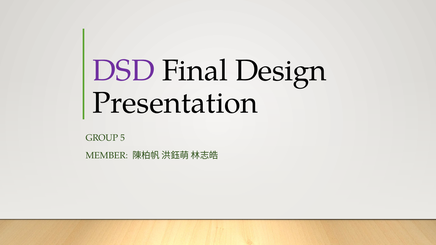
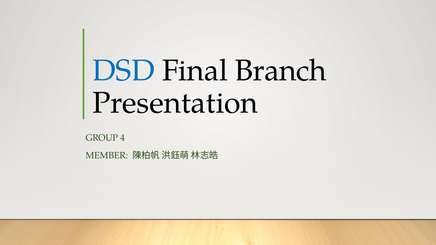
DSD colour: purple -> blue (123, 71)
Design: Design -> Branch (281, 71)
5: 5 -> 4 (123, 138)
